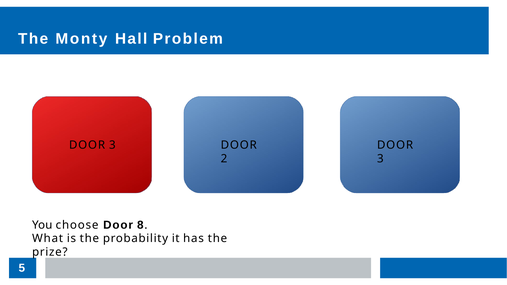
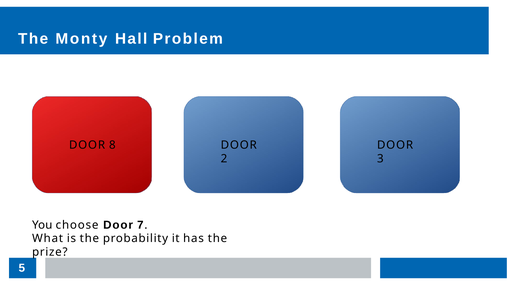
3: 3 -> 8 (112, 145)
8: 8 -> 7 (140, 225)
